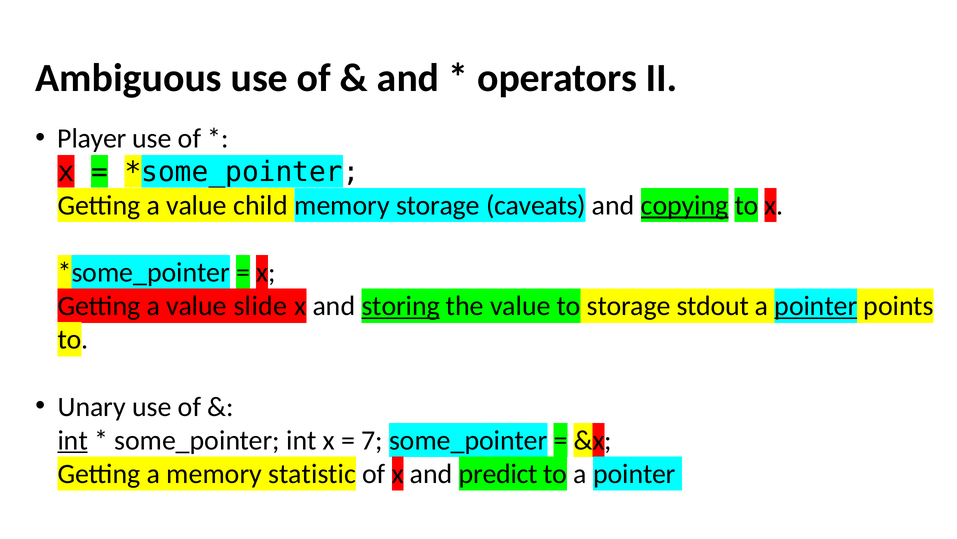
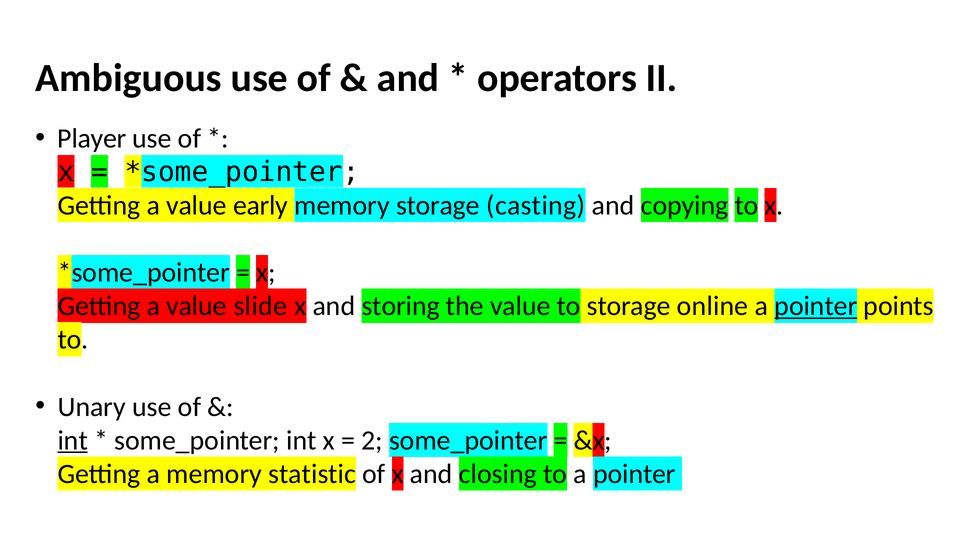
child: child -> early (261, 205)
caveats: caveats -> casting (536, 205)
copying underline: present -> none (685, 205)
storing underline: present -> none (401, 306)
stdout: stdout -> online (713, 306)
7: 7 -> 2 (372, 440)
predict: predict -> closing (498, 473)
